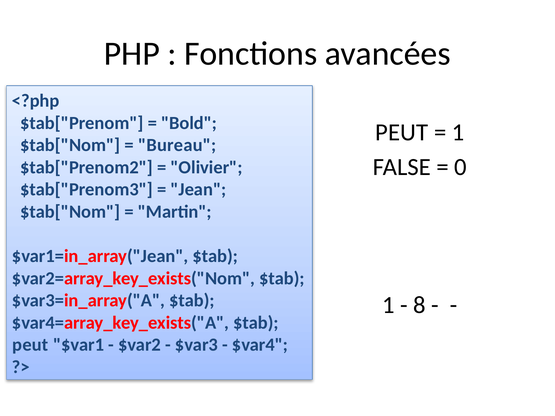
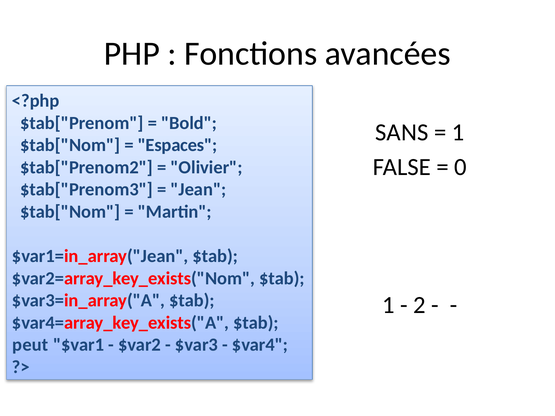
PEUT: PEUT -> SANS (402, 133)
Bureau: Bureau -> Espaces (177, 145)
8: 8 -> 2 (419, 305)
